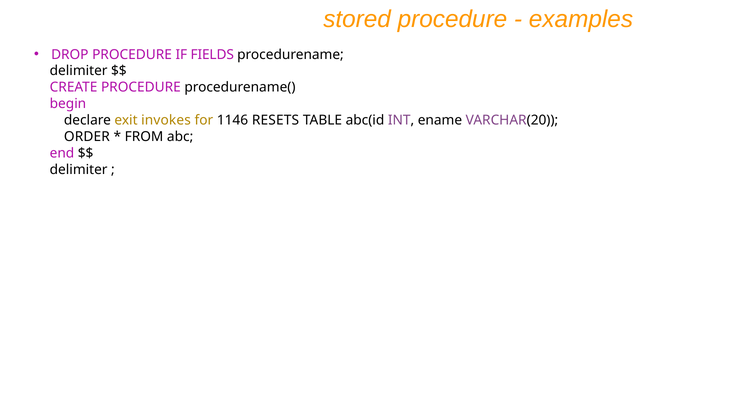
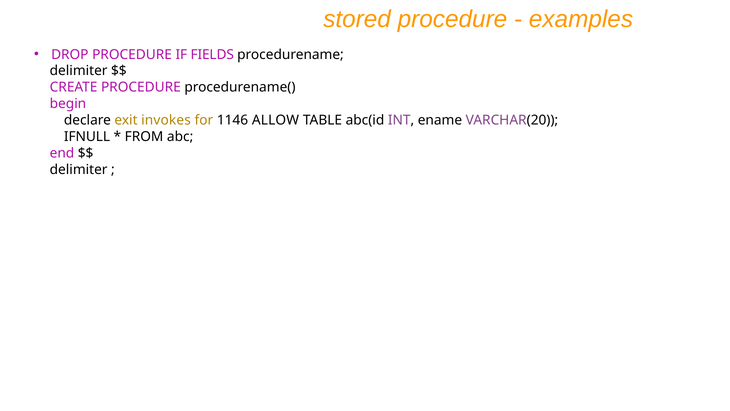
RESETS: RESETS -> ALLOW (275, 120)
ORDER: ORDER -> IFNULL (87, 137)
